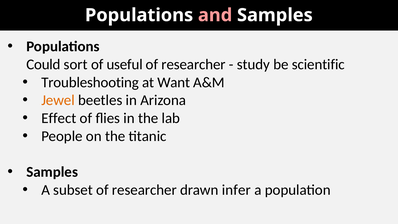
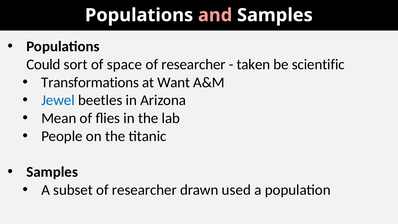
useful: useful -> space (124, 64)
study: study -> taken (253, 64)
Troubleshooting: Troubleshooting -> Transformations (90, 82)
Jewel colour: orange -> blue (58, 100)
Effect: Effect -> Mean (59, 118)
infer: infer -> used (236, 190)
